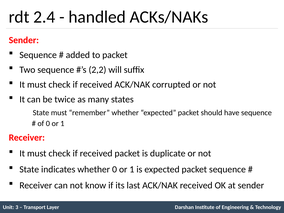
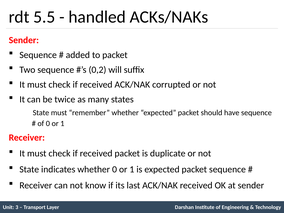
2.4: 2.4 -> 5.5 (44, 17)
2,2: 2,2 -> 0,2 (97, 70)
